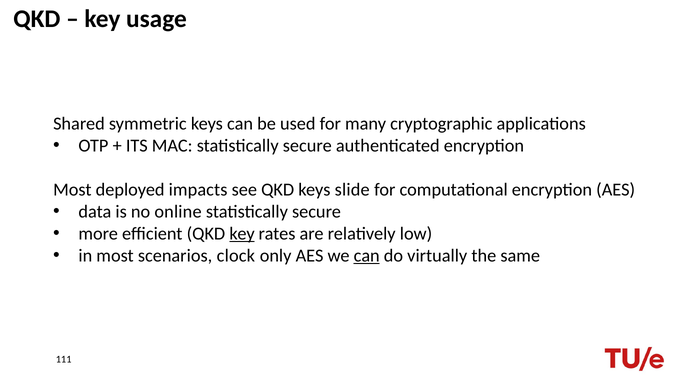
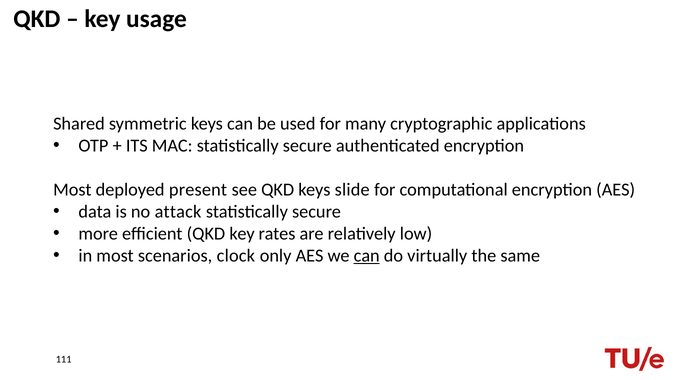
impacts: impacts -> present (198, 190)
online: online -> attack (178, 212)
key underline: present -> none (242, 234)
